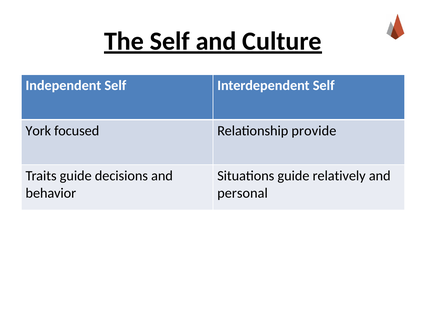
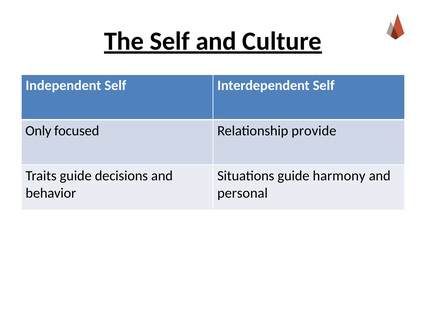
York: York -> Only (38, 130)
relatively: relatively -> harmony (339, 175)
